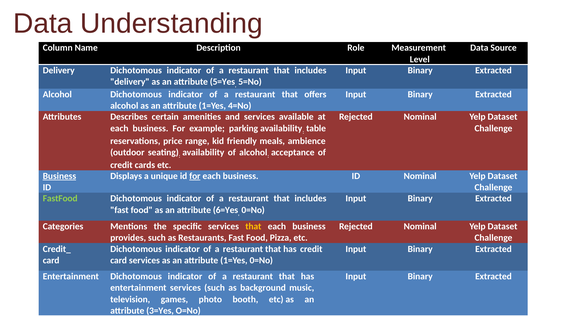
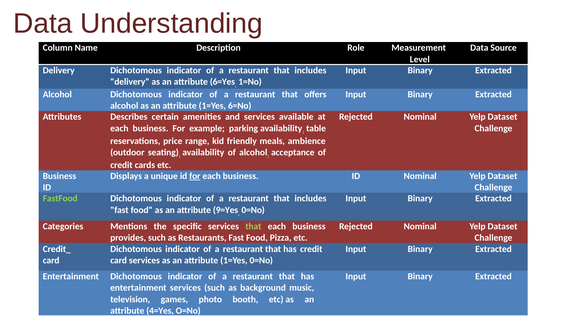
5=Yes: 5=Yes -> 6=Yes (222, 82)
5=No: 5=No -> 1=No (250, 82)
4=No: 4=No -> 6=No (240, 106)
Business underline: present -> none (59, 176)
6=Yes: 6=Yes -> 9=Yes (226, 210)
that colour: yellow -> light green (253, 227)
3=Yes: 3=Yes -> 4=Yes (160, 311)
